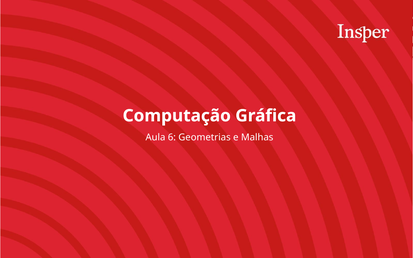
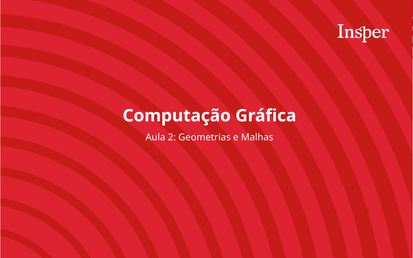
6: 6 -> 2 (172, 138)
